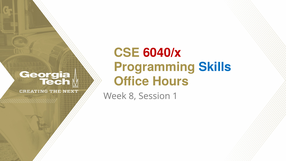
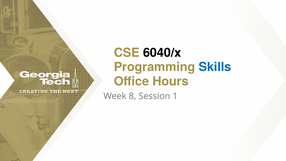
6040/x colour: red -> black (162, 53)
